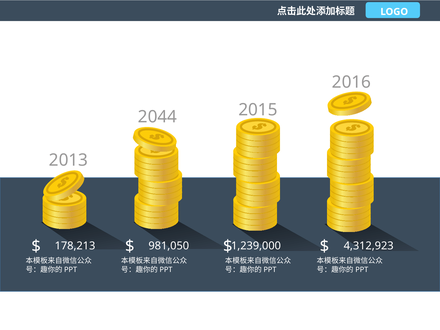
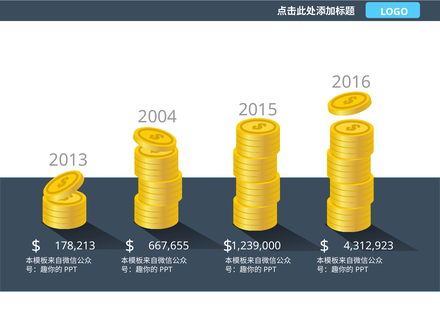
2044: 2044 -> 2004 (157, 117)
981,050: 981,050 -> 667,655 (169, 246)
